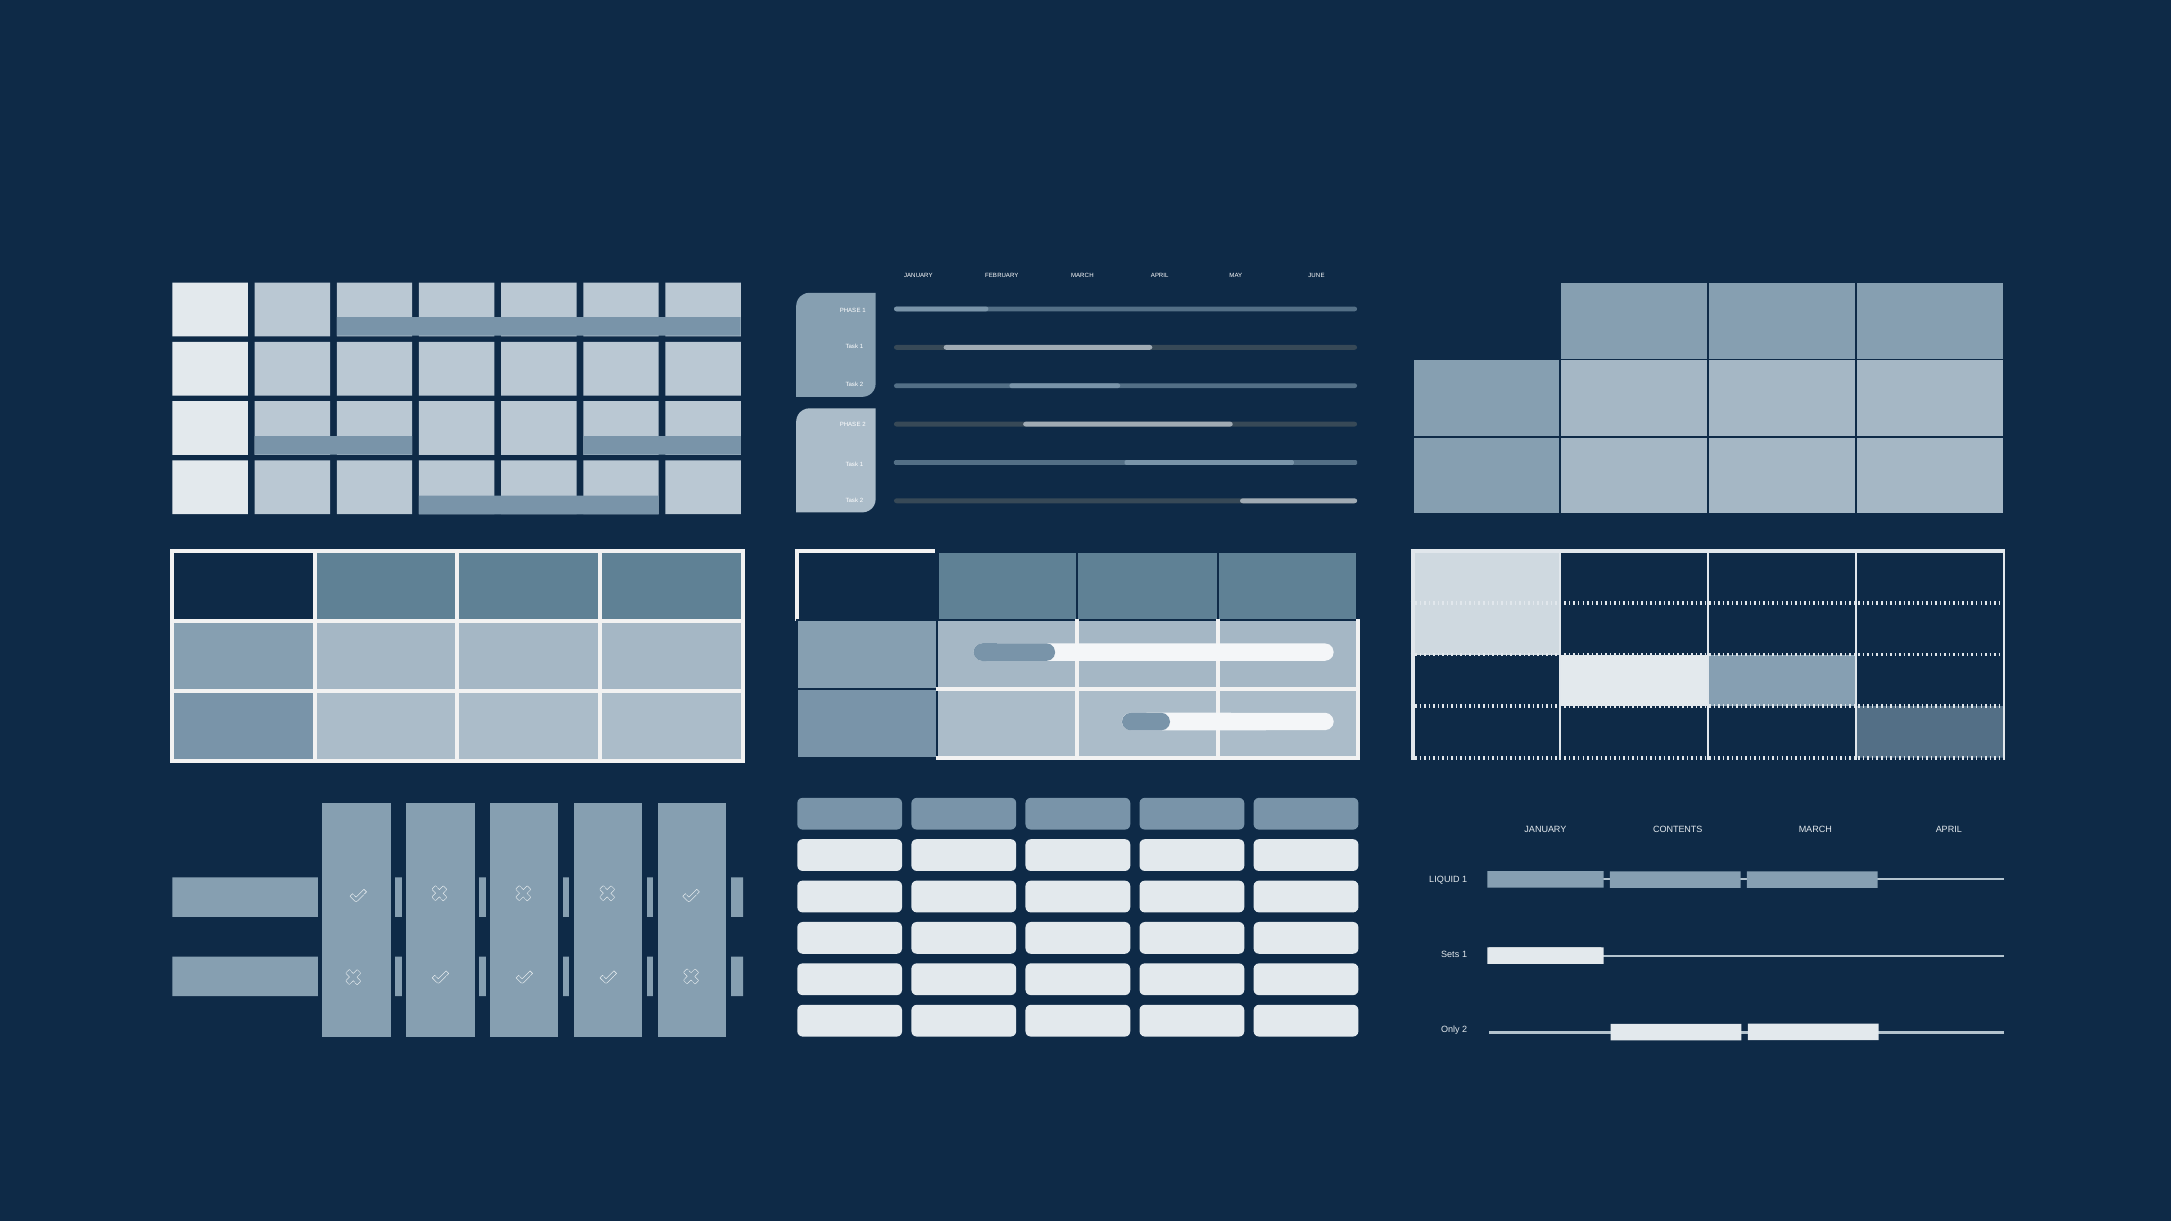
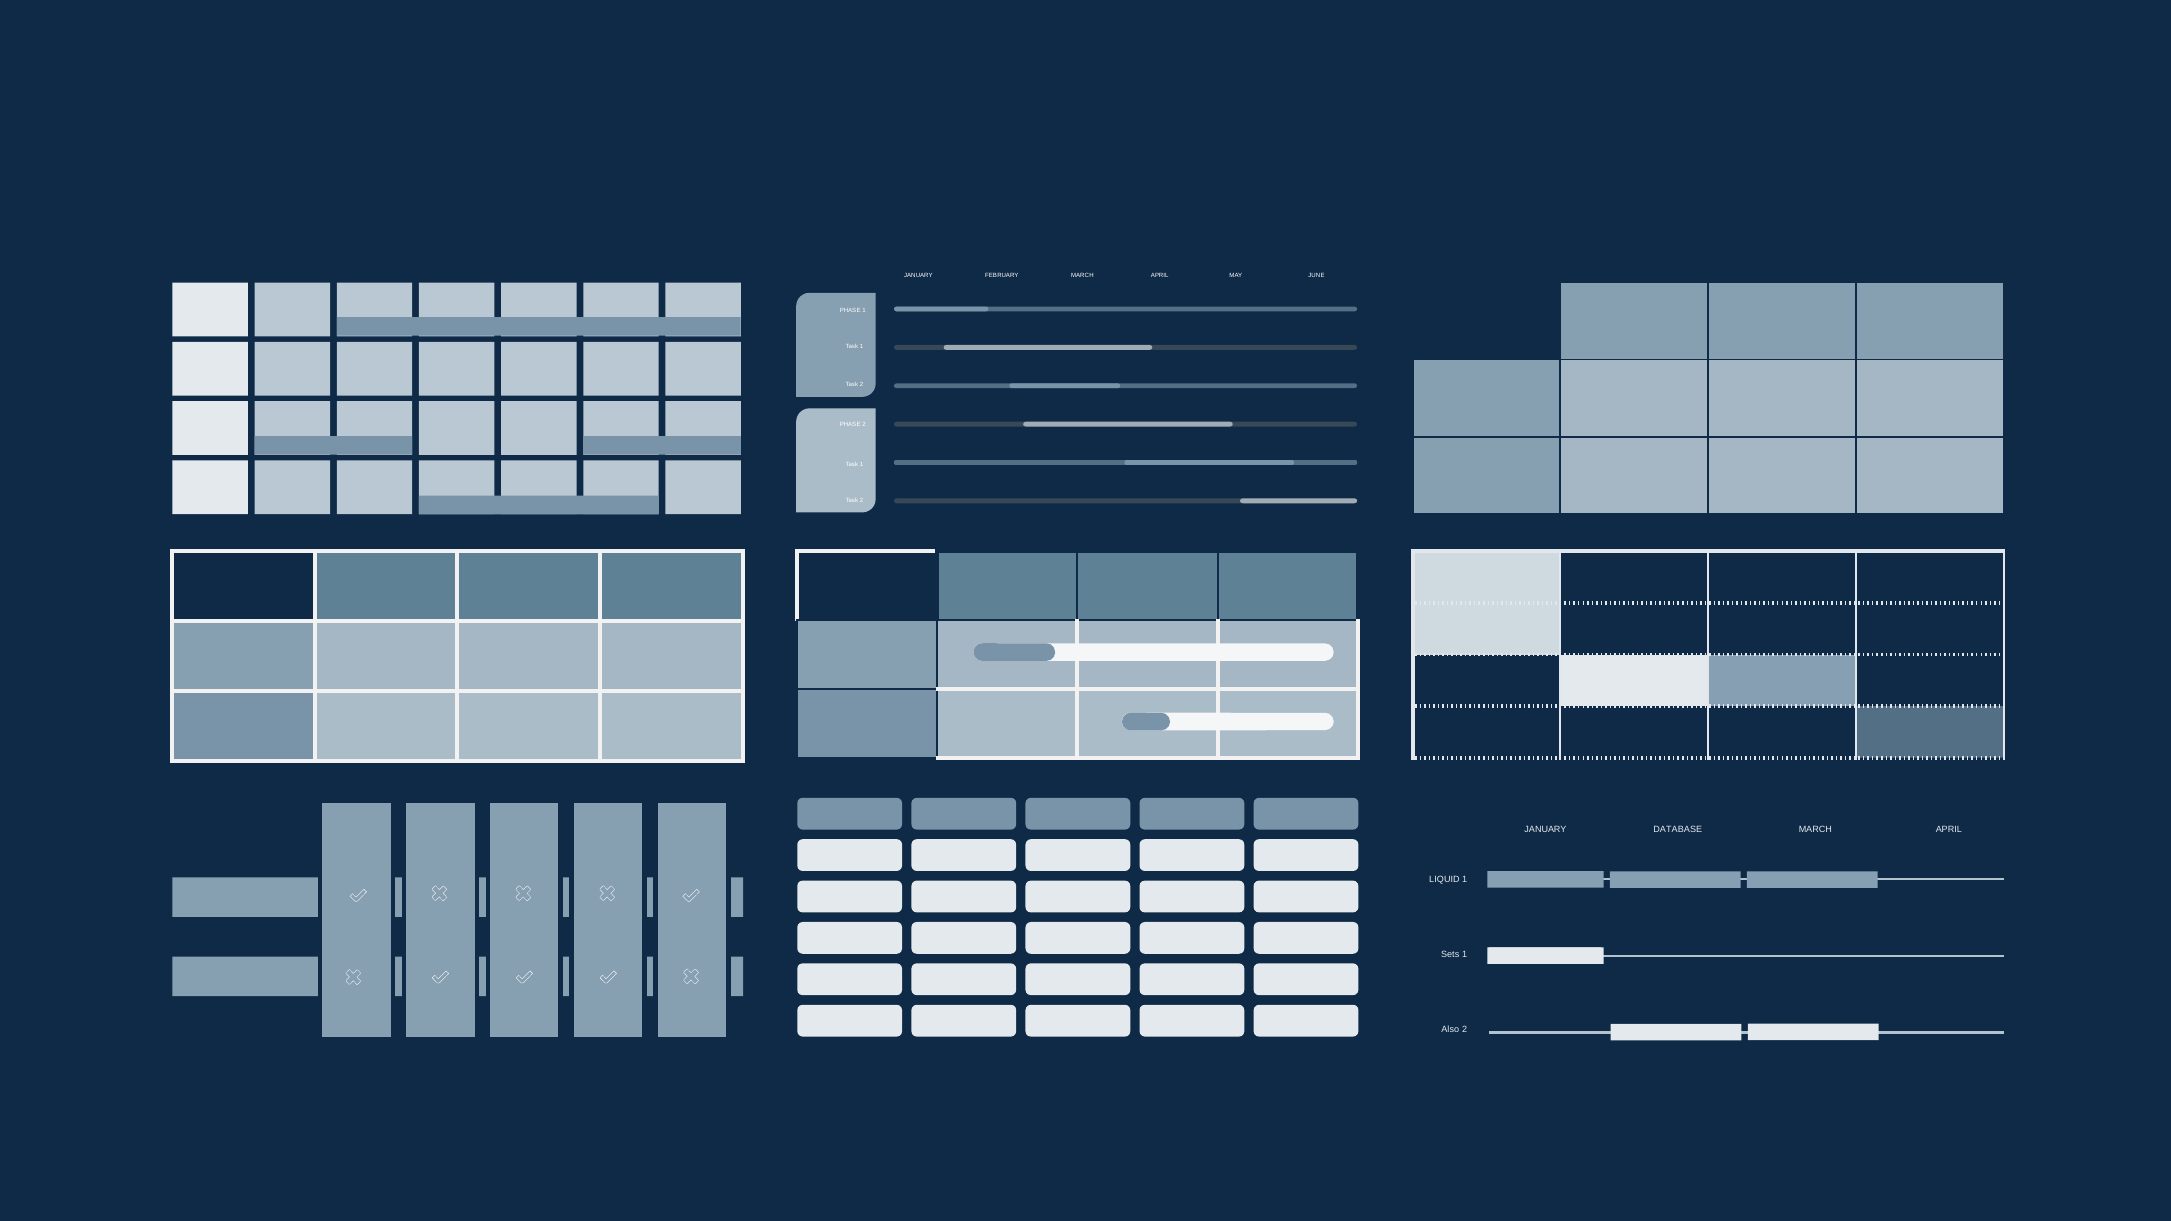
CONTENTS: CONTENTS -> DATABASE (1678, 830)
Only: Only -> Also (1450, 1030)
